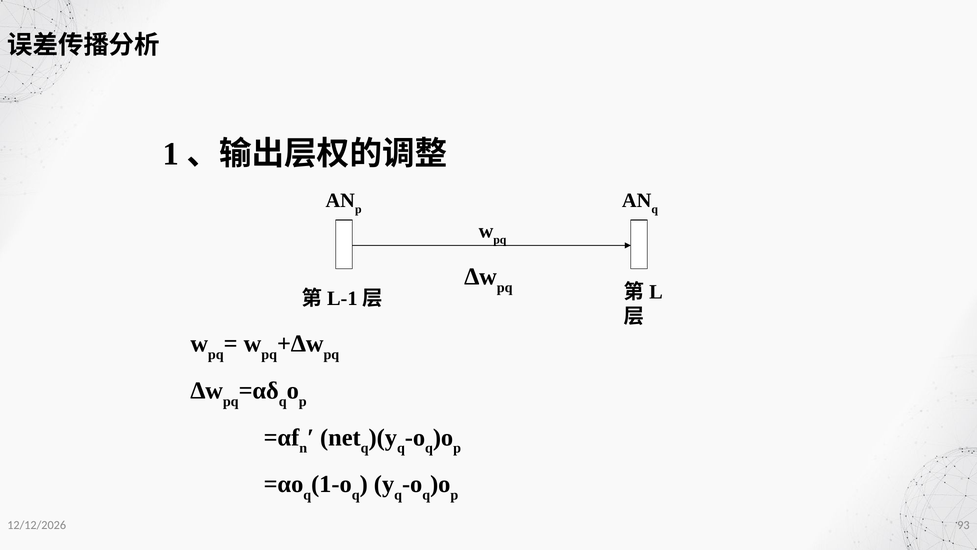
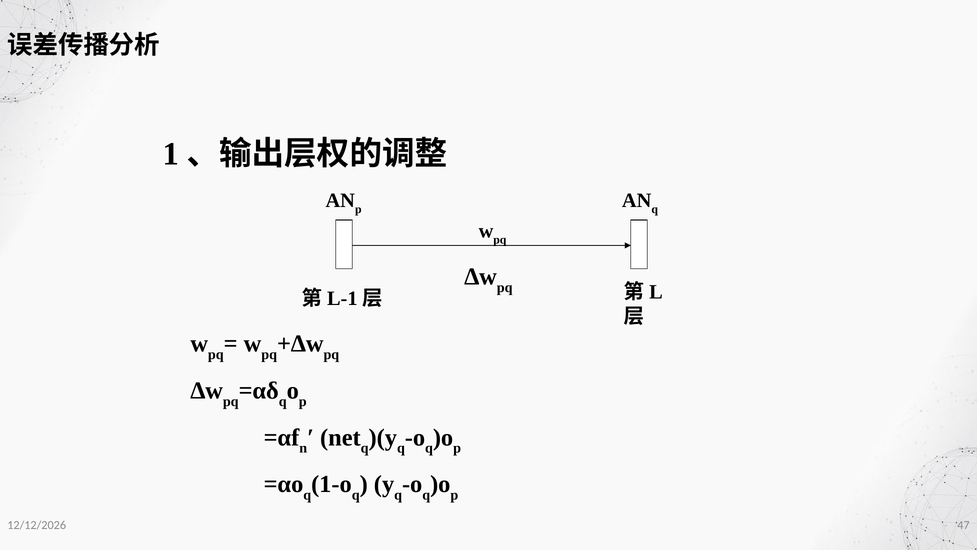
93: 93 -> 47 (963, 525)
